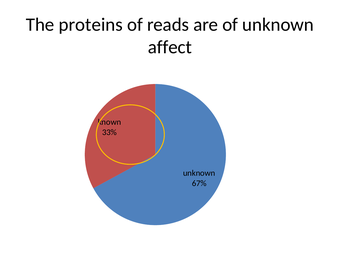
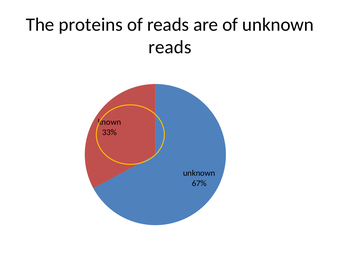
affect: affect -> reads (170, 47)
